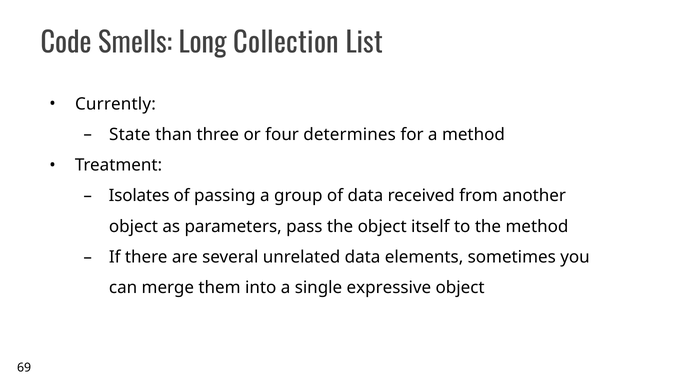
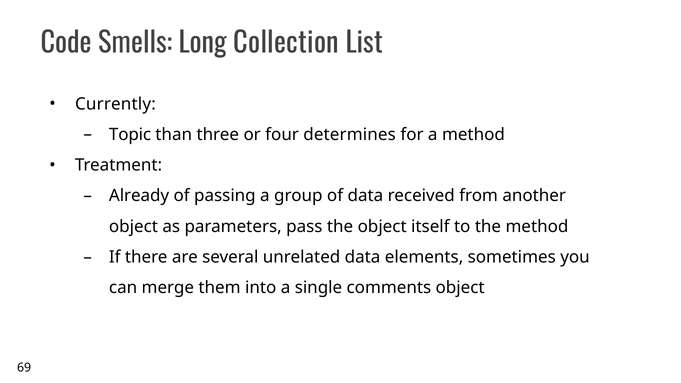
State: State -> Topic (130, 135)
Isolates: Isolates -> Already (139, 196)
expressive: expressive -> comments (389, 288)
